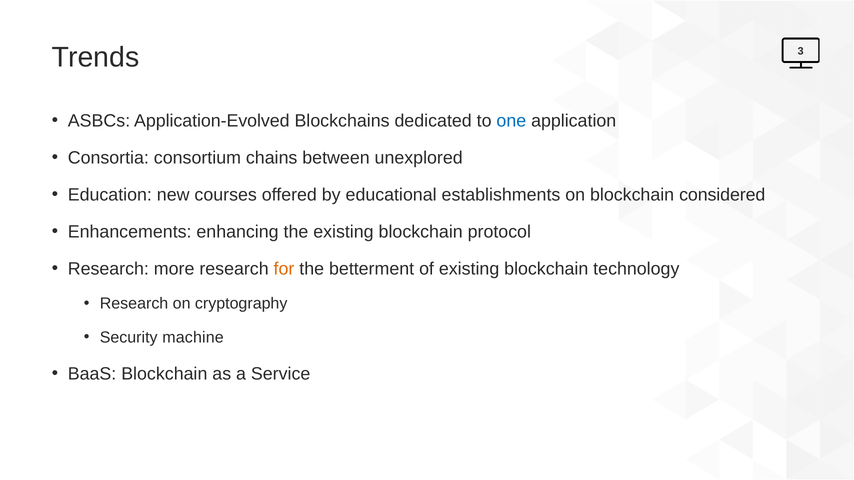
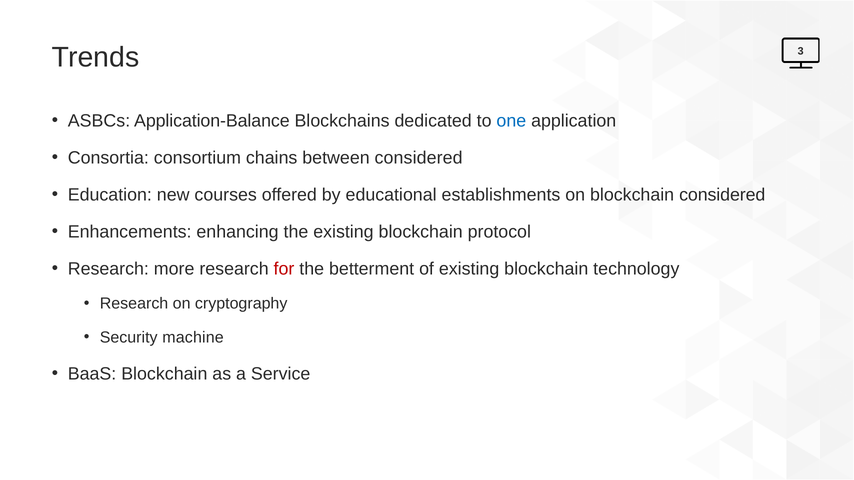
Application-Evolved: Application-Evolved -> Application-Balance (212, 121)
between unexplored: unexplored -> considered (419, 158)
for colour: orange -> red (284, 269)
